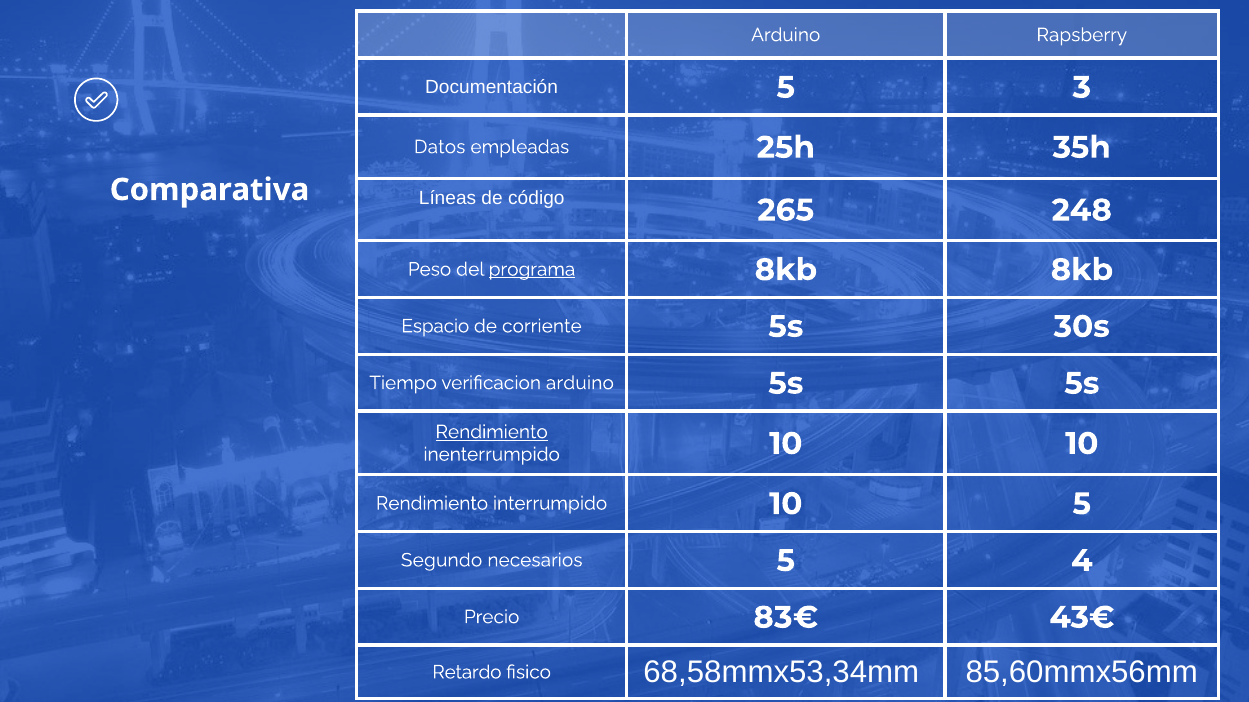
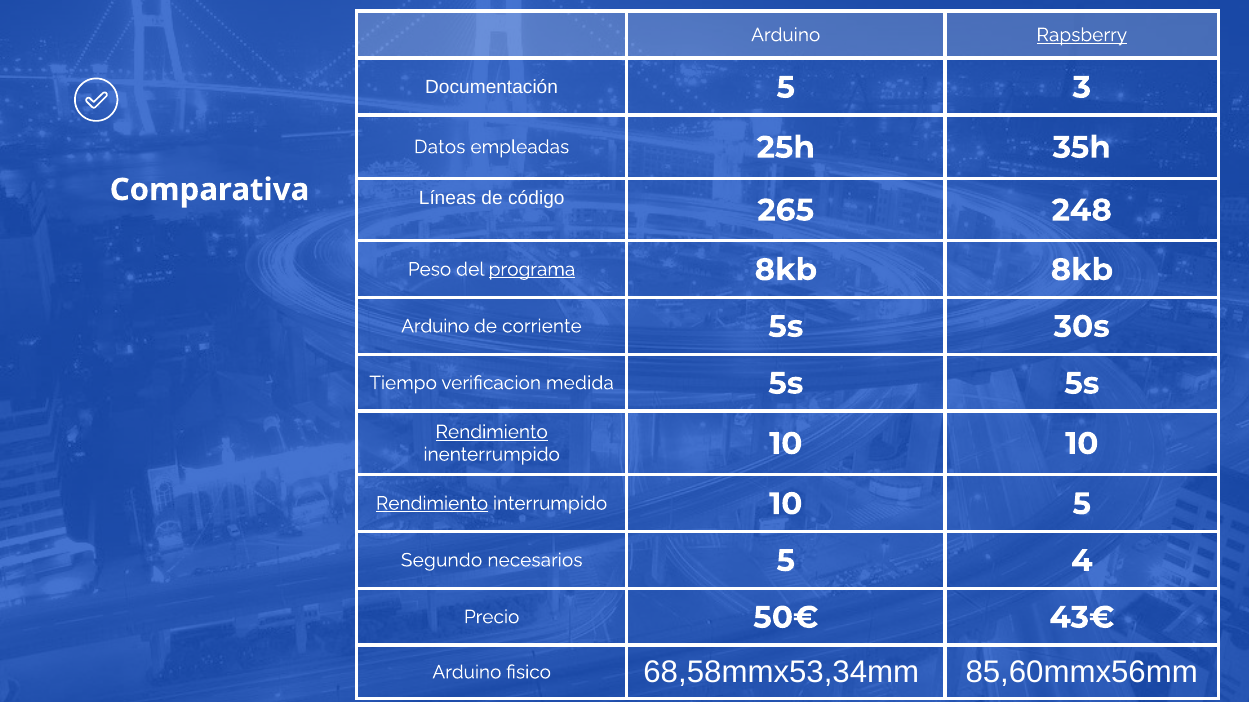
Rapsberry underline: none -> present (1082, 35)
Espacio: Espacio -> Arduino (435, 326)
verificacion arduino: arduino -> medida (580, 383)
Rendimiento underline: none -> present (432, 504)
83€: 83€ -> 50€ (786, 618)
Retardo: Retardo -> Arduino (467, 673)
